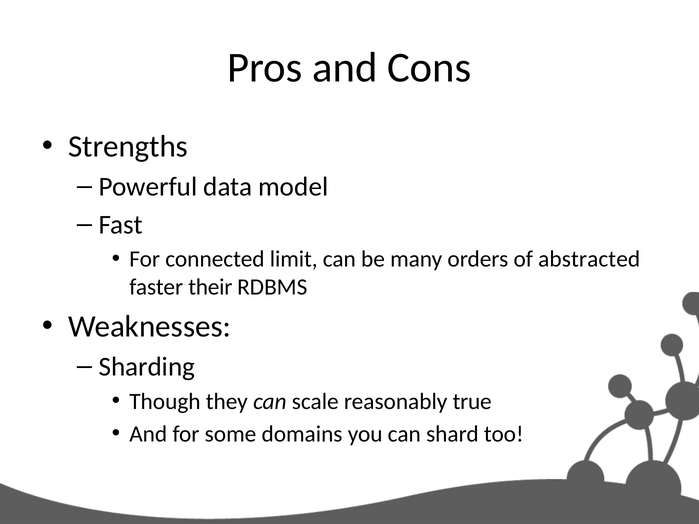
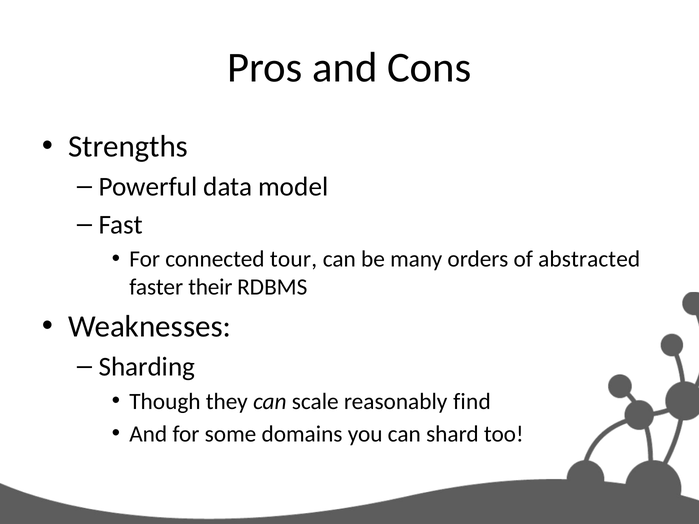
limit: limit -> tour (294, 259)
true: true -> find (472, 402)
